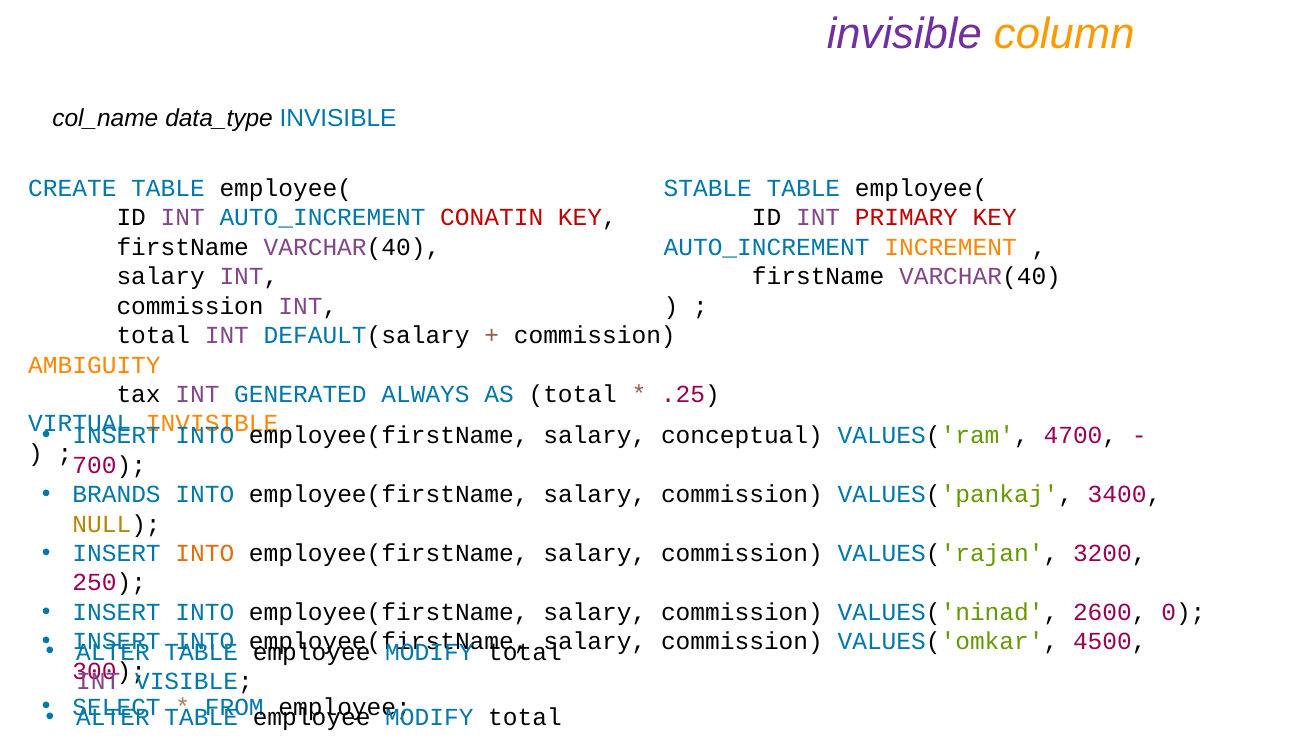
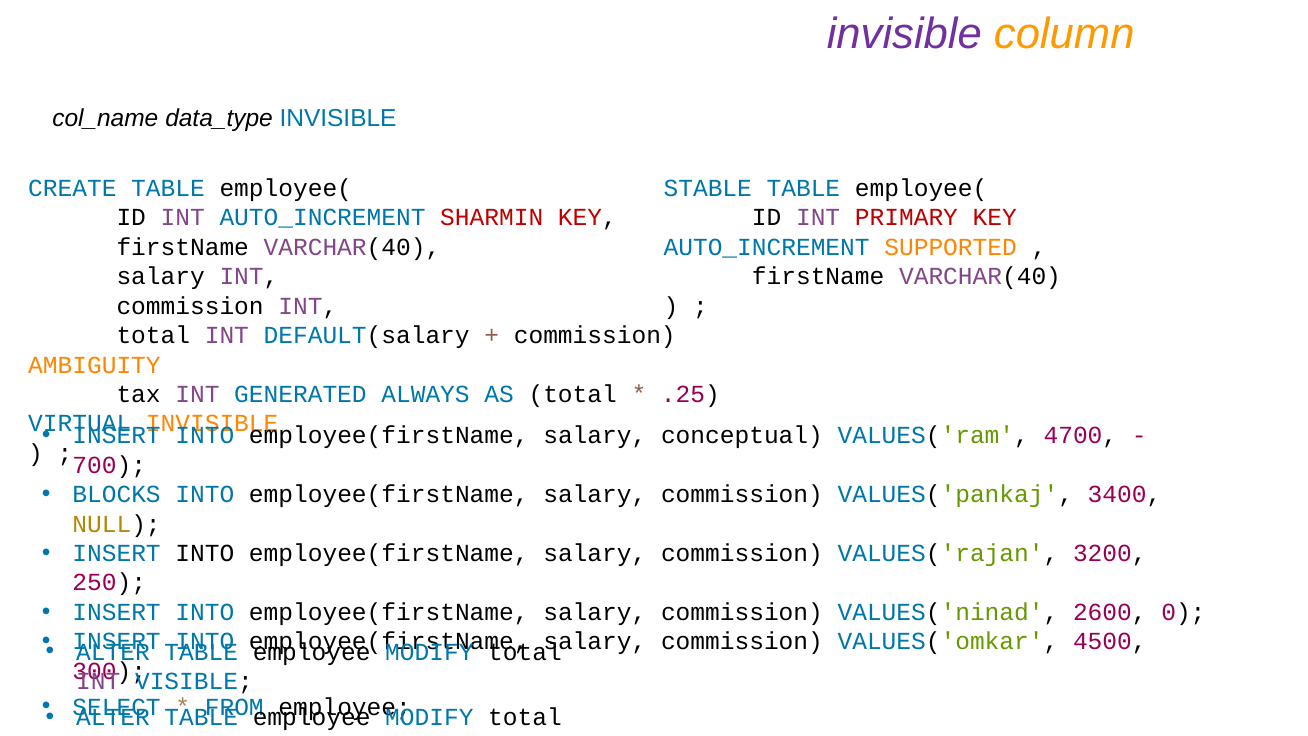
CONATIN: CONATIN -> SHARMIN (492, 218)
INCREMENT: INCREMENT -> SUPPORTED (951, 247)
BRANDS: BRANDS -> BLOCKS (117, 494)
INTO colour: orange -> black (205, 553)
